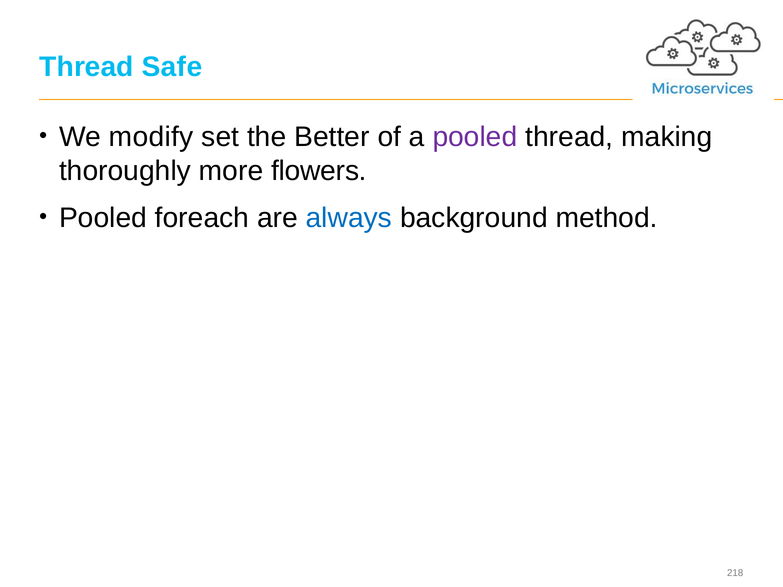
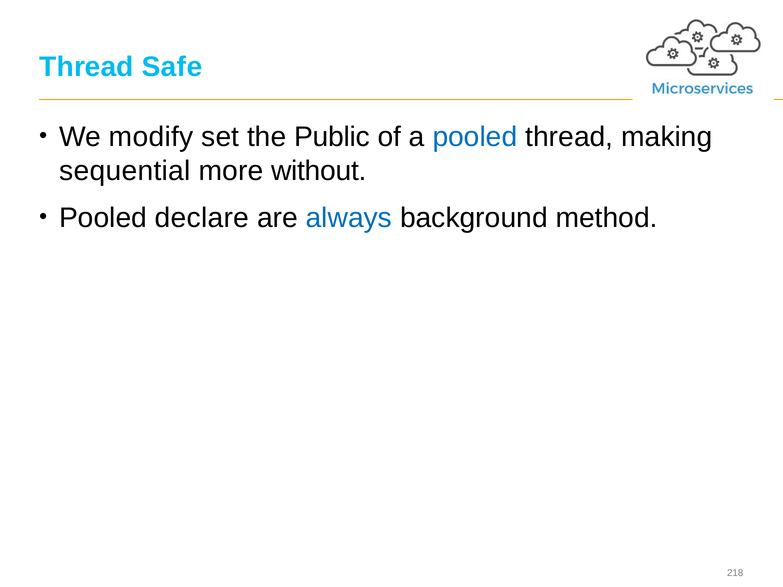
Better: Better -> Public (332, 137)
pooled colour: purple -> blue (475, 137)
thoroughly: thoroughly -> sequential (125, 171)
flowers: flowers -> without (319, 171)
foreach: foreach -> declare (202, 218)
